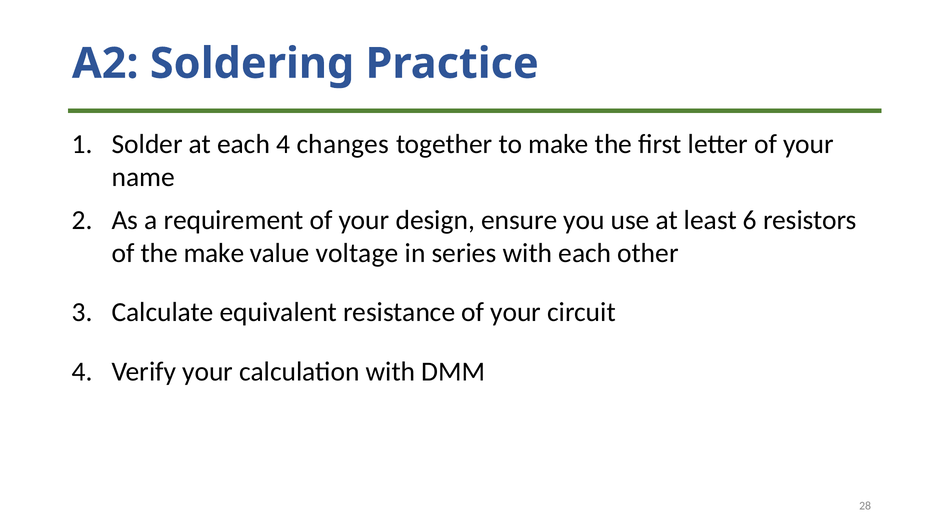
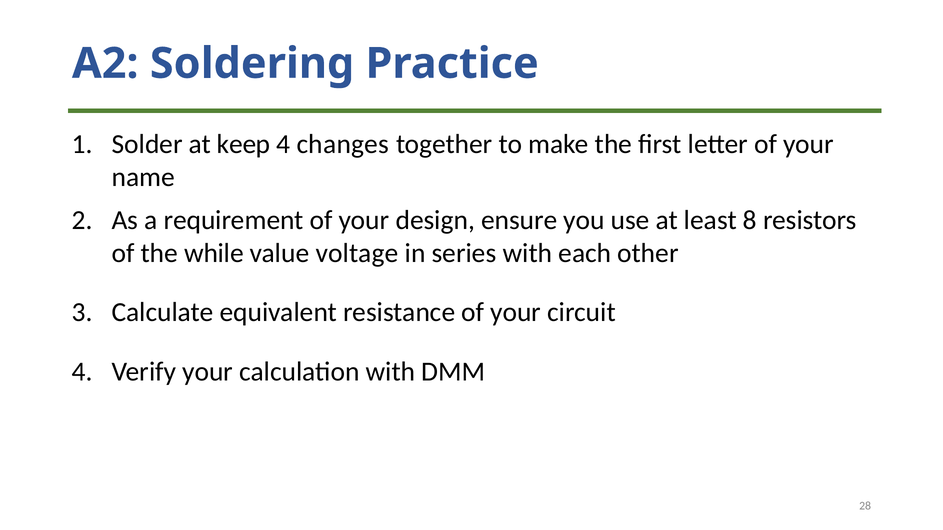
at each: each -> keep (244, 144)
6: 6 -> 8 (750, 220)
the make: make -> while (214, 253)
